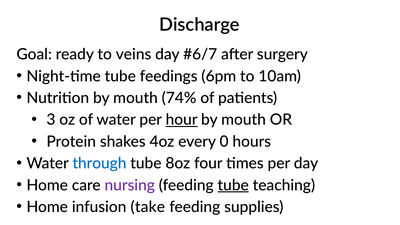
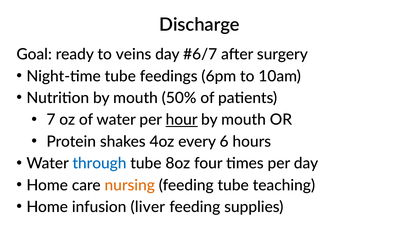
74%: 74% -> 50% (179, 98)
3: 3 -> 7 (51, 120)
0: 0 -> 6 (224, 142)
nursing colour: purple -> orange (130, 185)
tube underline: present -> none (233, 185)
take: take -> liver (148, 207)
